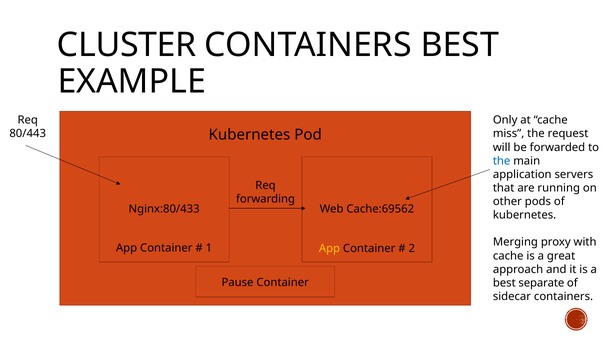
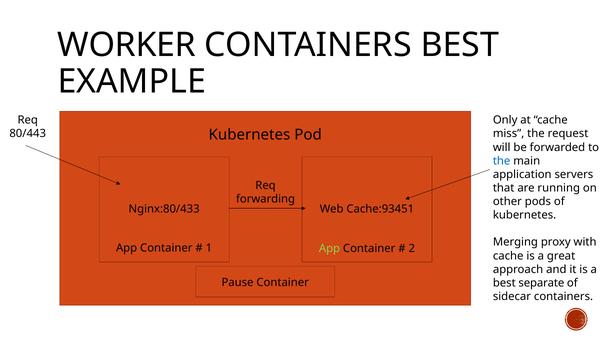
CLUSTER: CLUSTER -> WORKER (127, 45)
Cache:69562: Cache:69562 -> Cache:93451 (380, 209)
App colour: yellow -> light green (329, 249)
